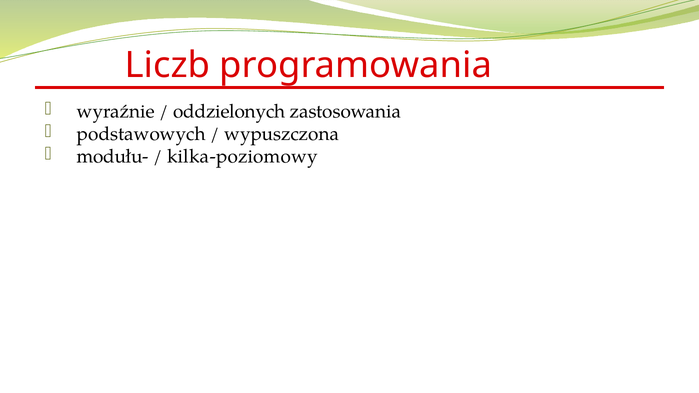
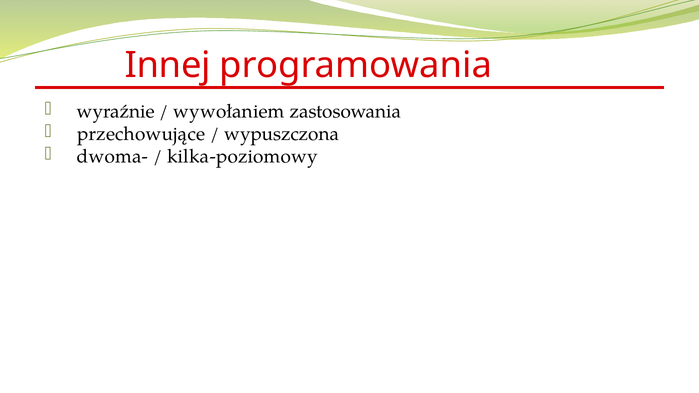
Liczb: Liczb -> Innej (168, 65)
oddzielonych: oddzielonych -> wywołaniem (229, 111)
podstawowych: podstawowych -> przechowujące (141, 134)
modułu-: modułu- -> dwoma- (112, 157)
